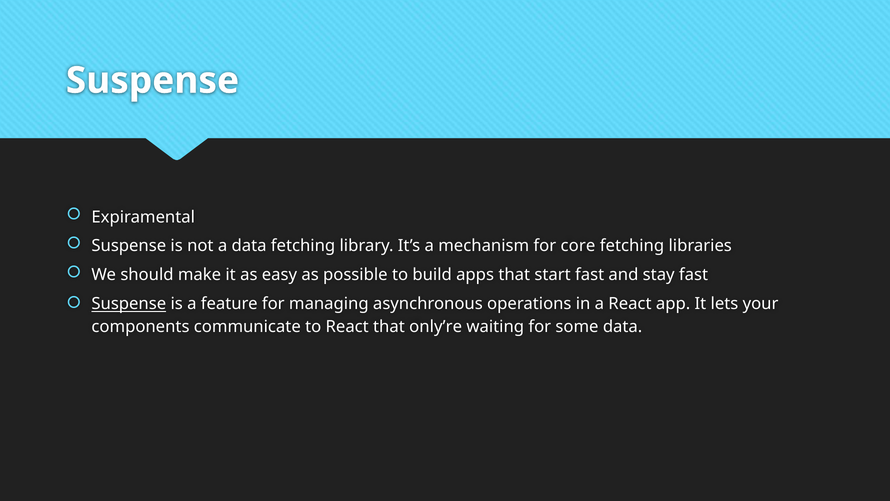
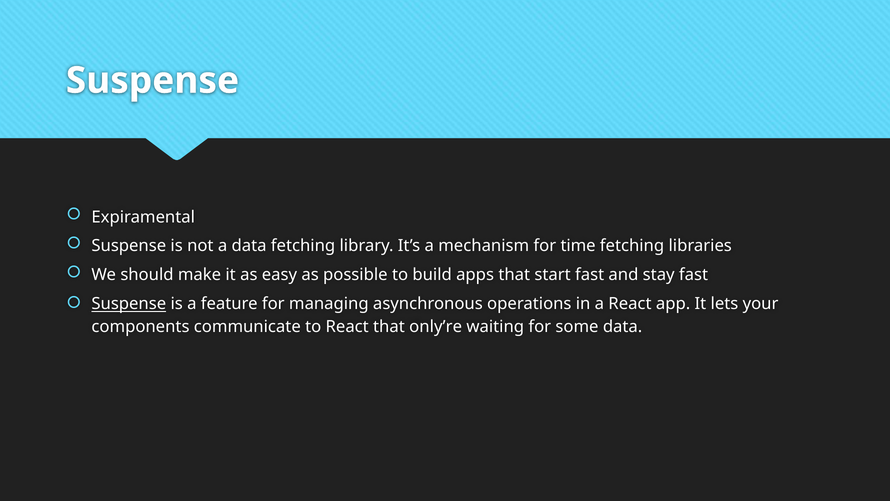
core: core -> time (578, 246)
